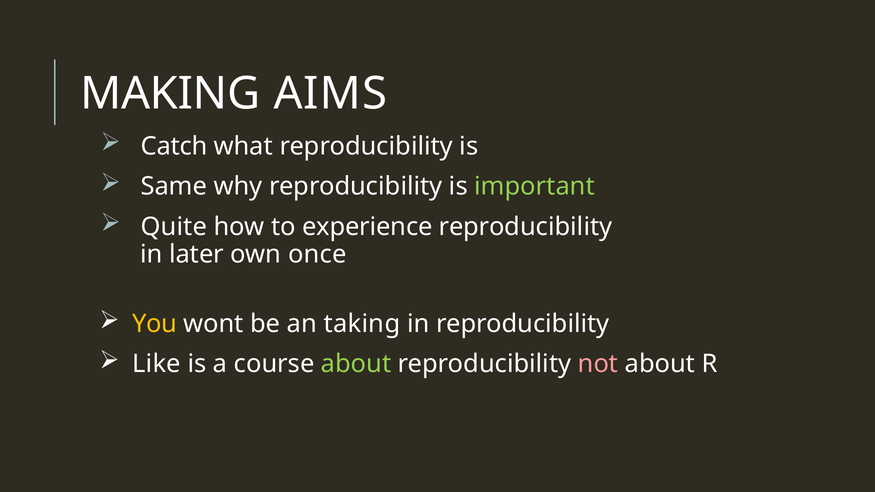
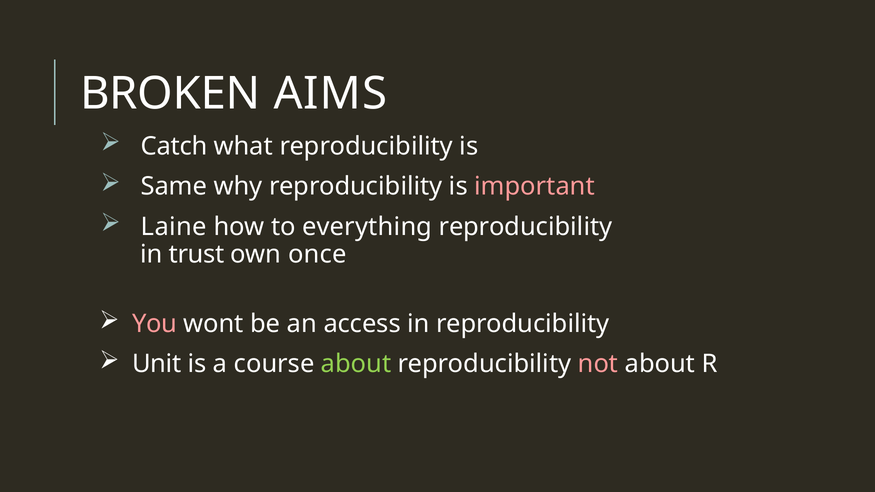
MAKING: MAKING -> BROKEN (170, 94)
important colour: light green -> pink (535, 187)
Quite: Quite -> Laine (174, 227)
experience: experience -> everything (367, 227)
later: later -> trust (197, 254)
You colour: yellow -> pink (155, 324)
taking: taking -> access (362, 324)
Like: Like -> Unit (157, 364)
